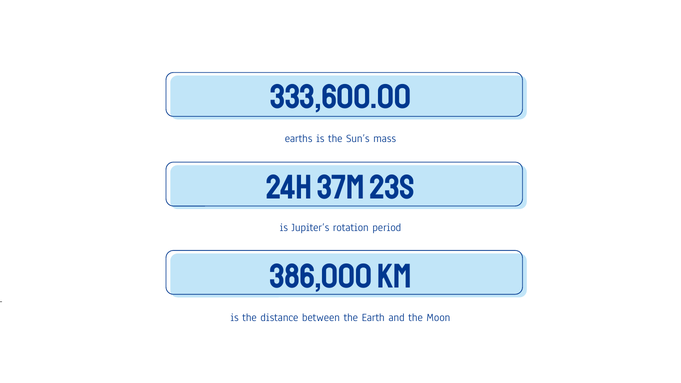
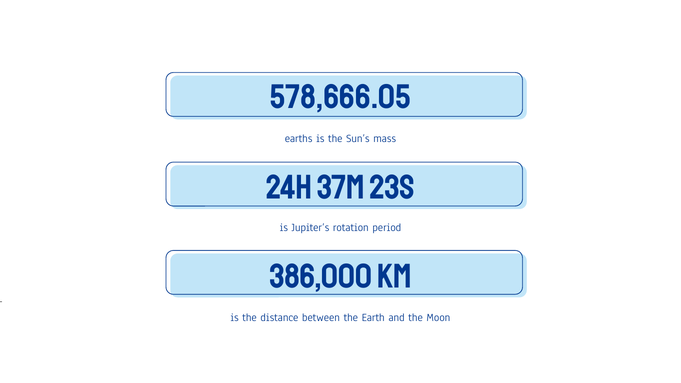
333,600.00: 333,600.00 -> 578,666.05 (340, 97)
